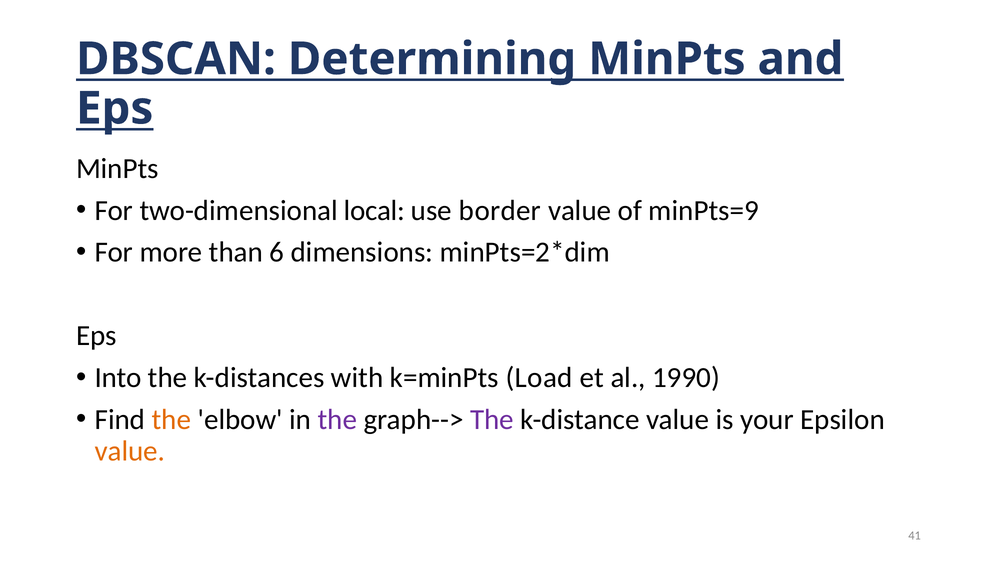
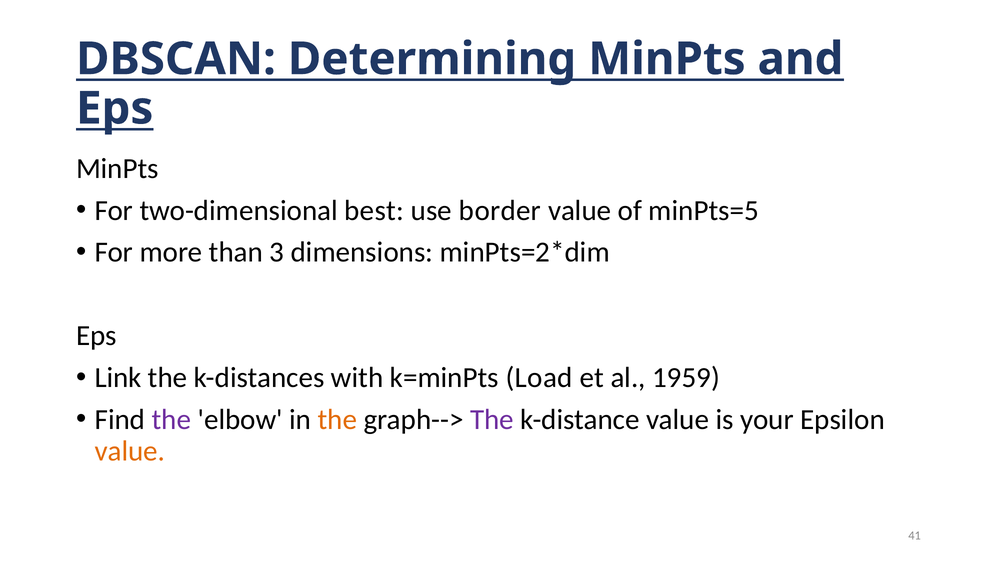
local: local -> best (374, 210)
minPts=9: minPts=9 -> minPts=5 (704, 210)
6: 6 -> 3 (277, 252)
Into: Into -> Link (118, 378)
1990: 1990 -> 1959 (686, 378)
the colour: orange -> purple (171, 419)
the colour: purple -> orange (337, 419)
